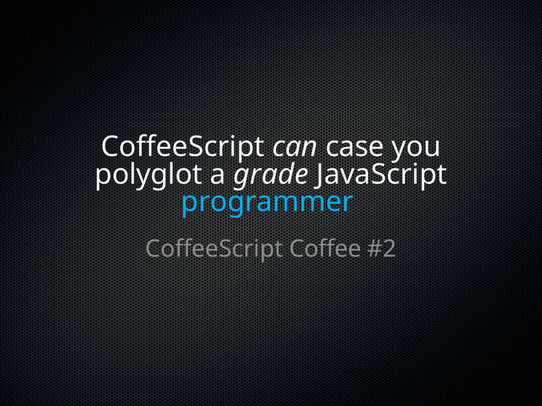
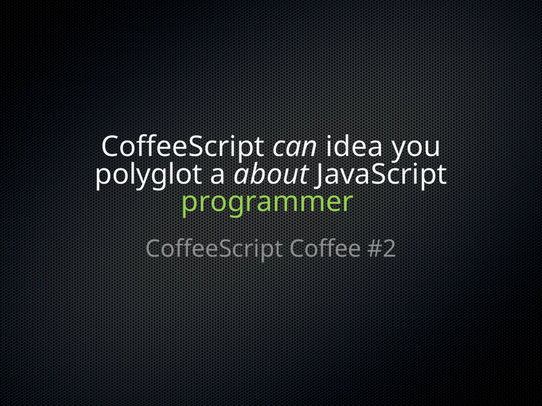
case: case -> idea (355, 147)
grade: grade -> about (271, 174)
programmer colour: light blue -> light green (267, 202)
